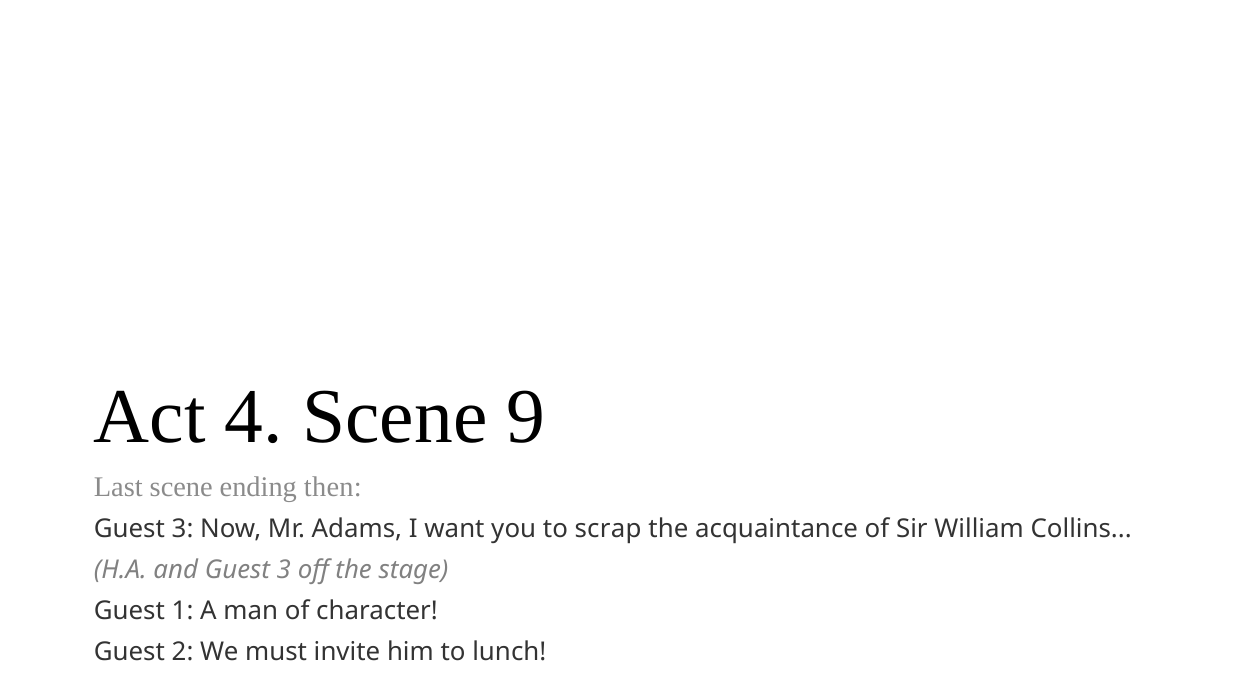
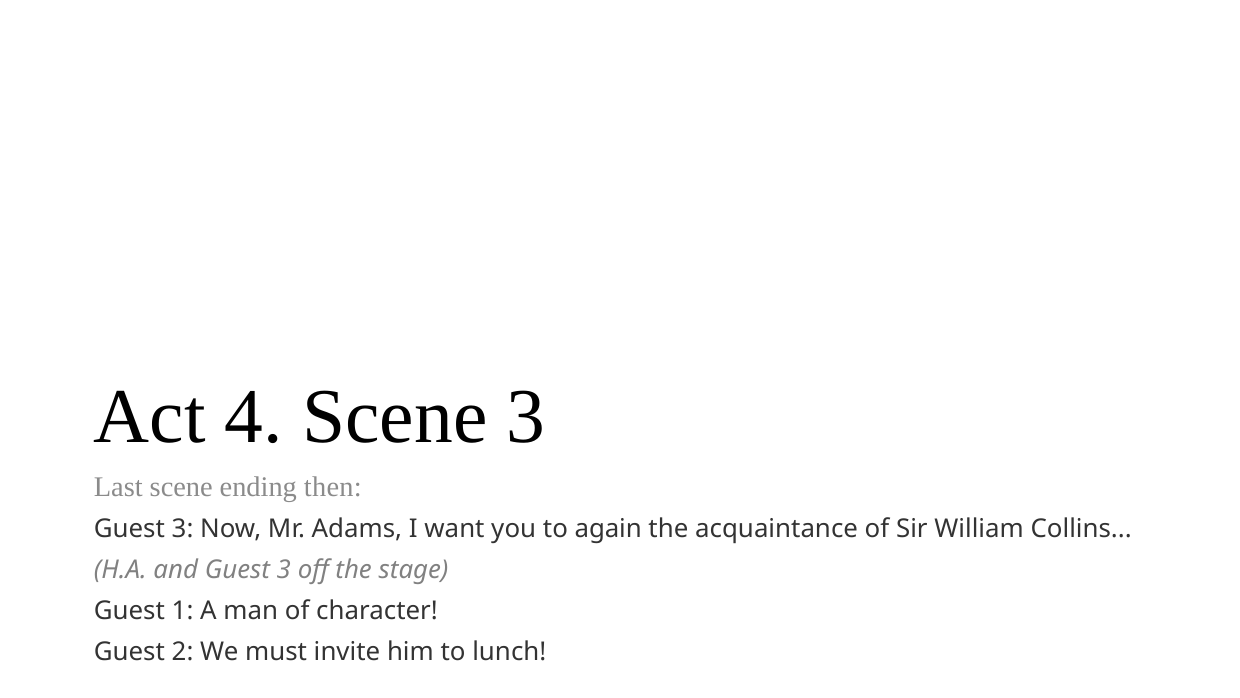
Scene 9: 9 -> 3 (526, 417)
scrap: scrap -> again (608, 529)
